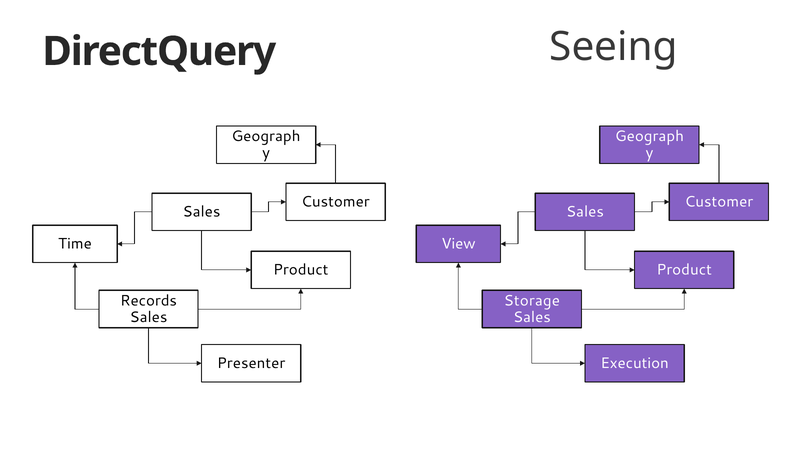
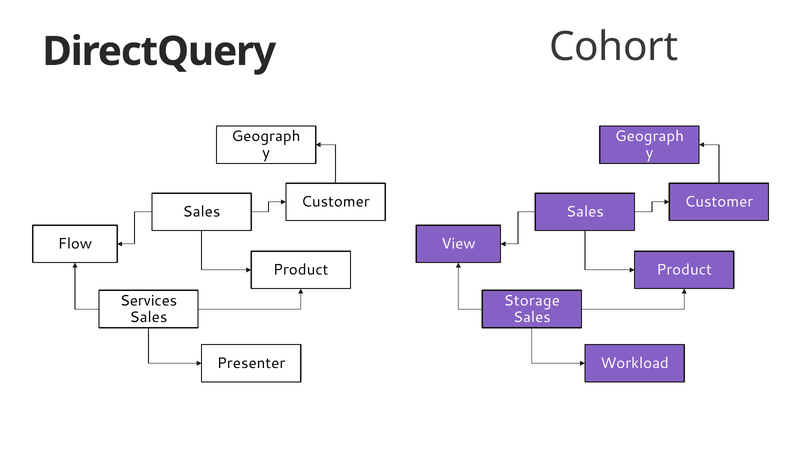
Seeing: Seeing -> Cohort (614, 47)
Time: Time -> Flow (75, 244)
Records: Records -> Services (149, 301)
Execution: Execution -> Workload (635, 363)
